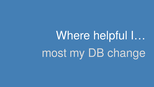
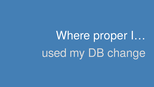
helpful: helpful -> proper (110, 35)
most: most -> used (54, 53)
